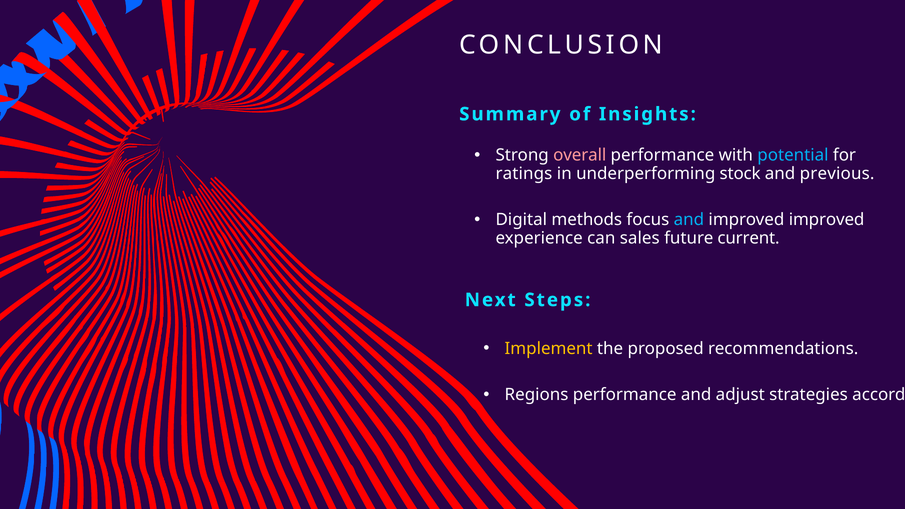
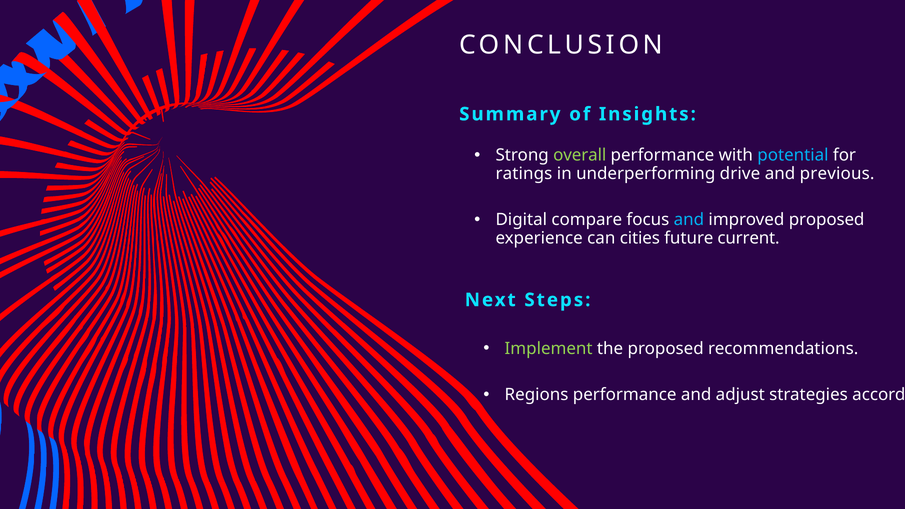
overall colour: pink -> light green (580, 155)
stock: stock -> drive (740, 174)
methods: methods -> compare (587, 220)
improved improved: improved -> proposed (827, 220)
sales: sales -> cities (640, 238)
Implement colour: yellow -> light green (549, 349)
